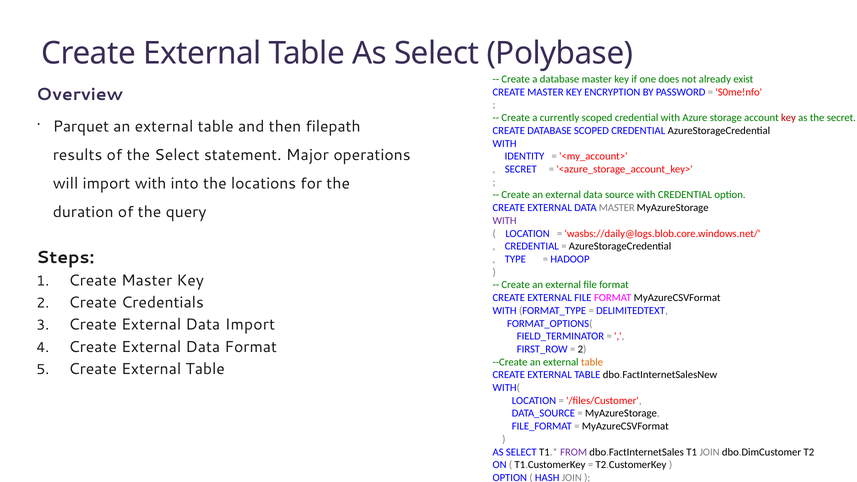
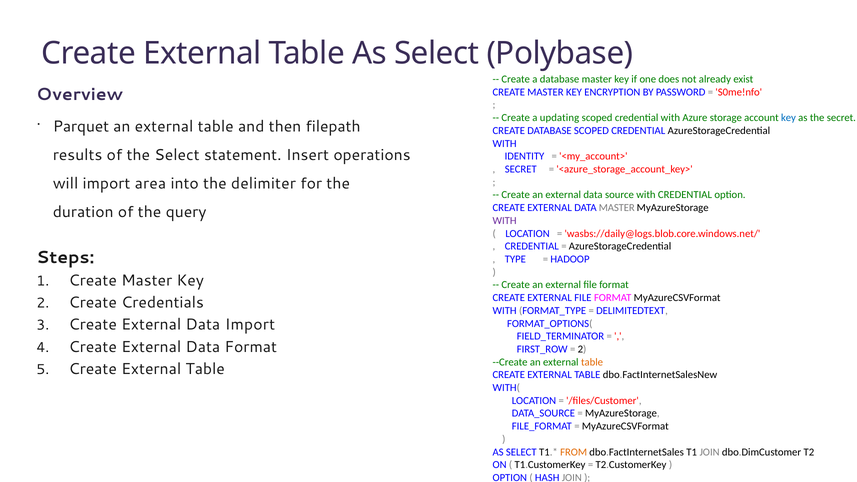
currently: currently -> updating (559, 118)
key colour: red -> blue (788, 118)
Major: Major -> Insert (307, 155)
import with: with -> area (150, 184)
locations: locations -> delimiter (263, 184)
FROM colour: purple -> orange (574, 452)
